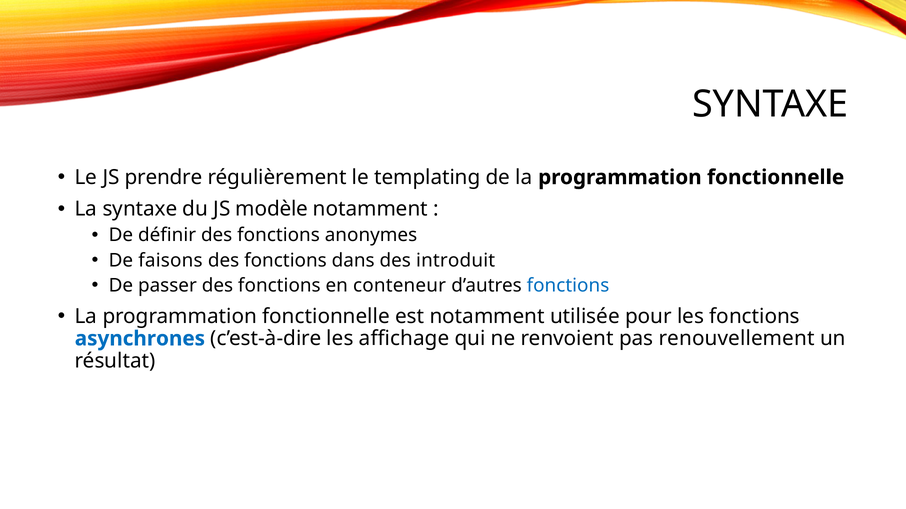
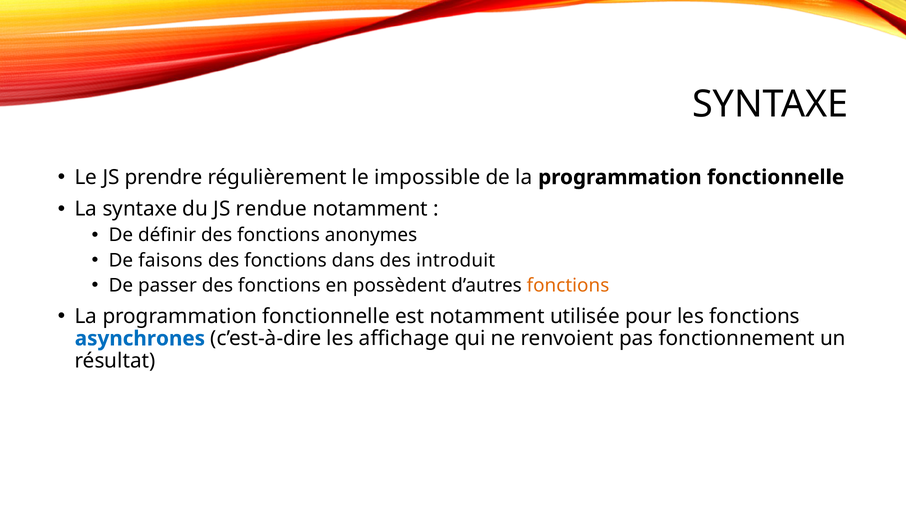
templating: templating -> impossible (427, 178)
modèle: modèle -> rendue (272, 209)
conteneur: conteneur -> possèdent (400, 286)
fonctions colour: blue -> orange (568, 286)
renouvellement: renouvellement -> fonctionnement (737, 339)
